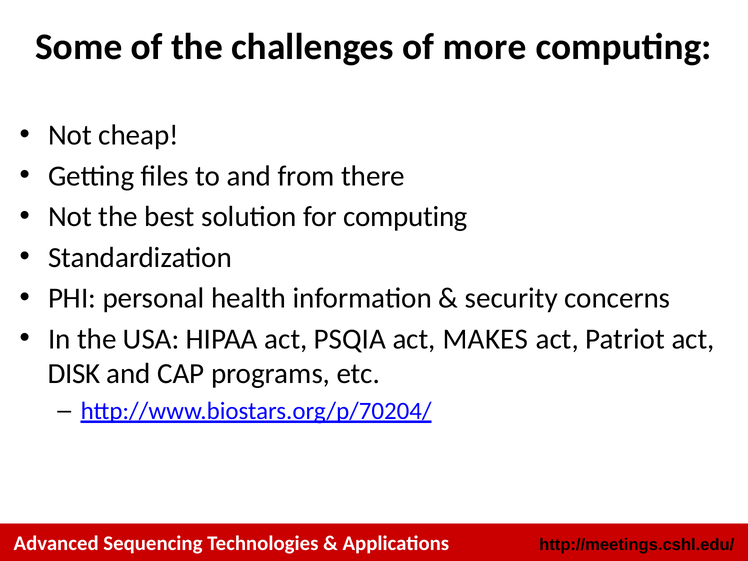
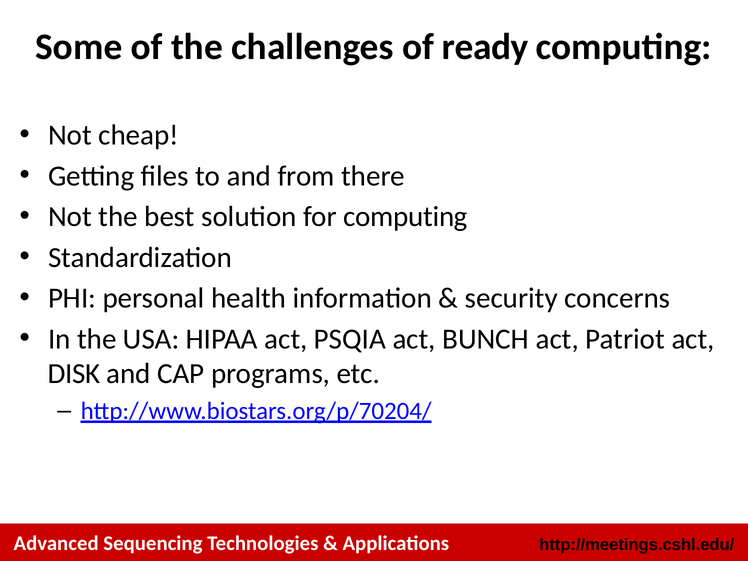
more: more -> ready (485, 47)
MAKES: MAKES -> BUNCH (486, 339)
